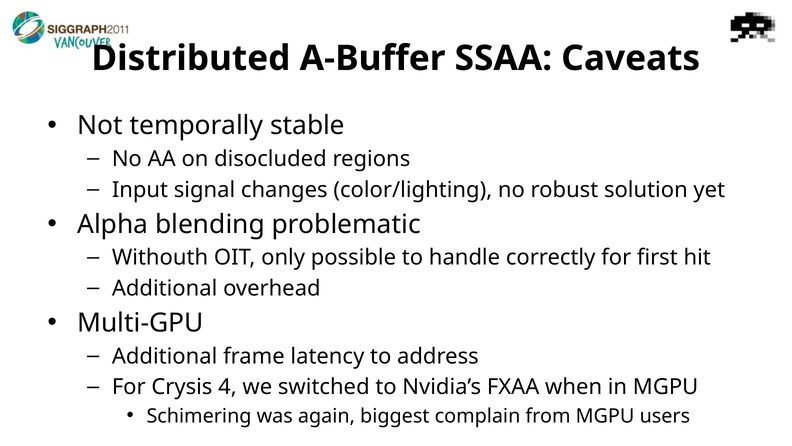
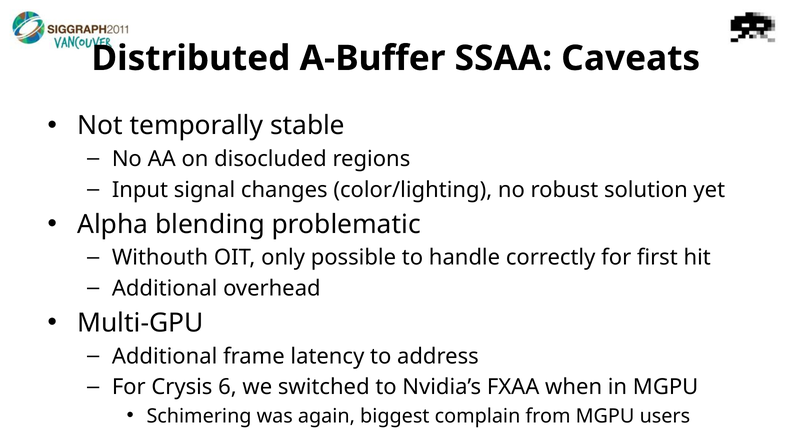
4: 4 -> 6 (227, 387)
